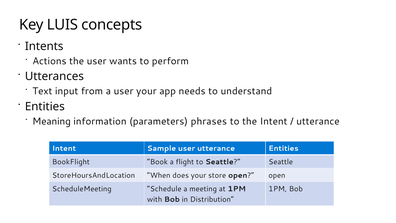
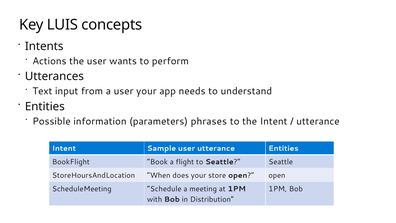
Meaning: Meaning -> Possible (51, 121)
